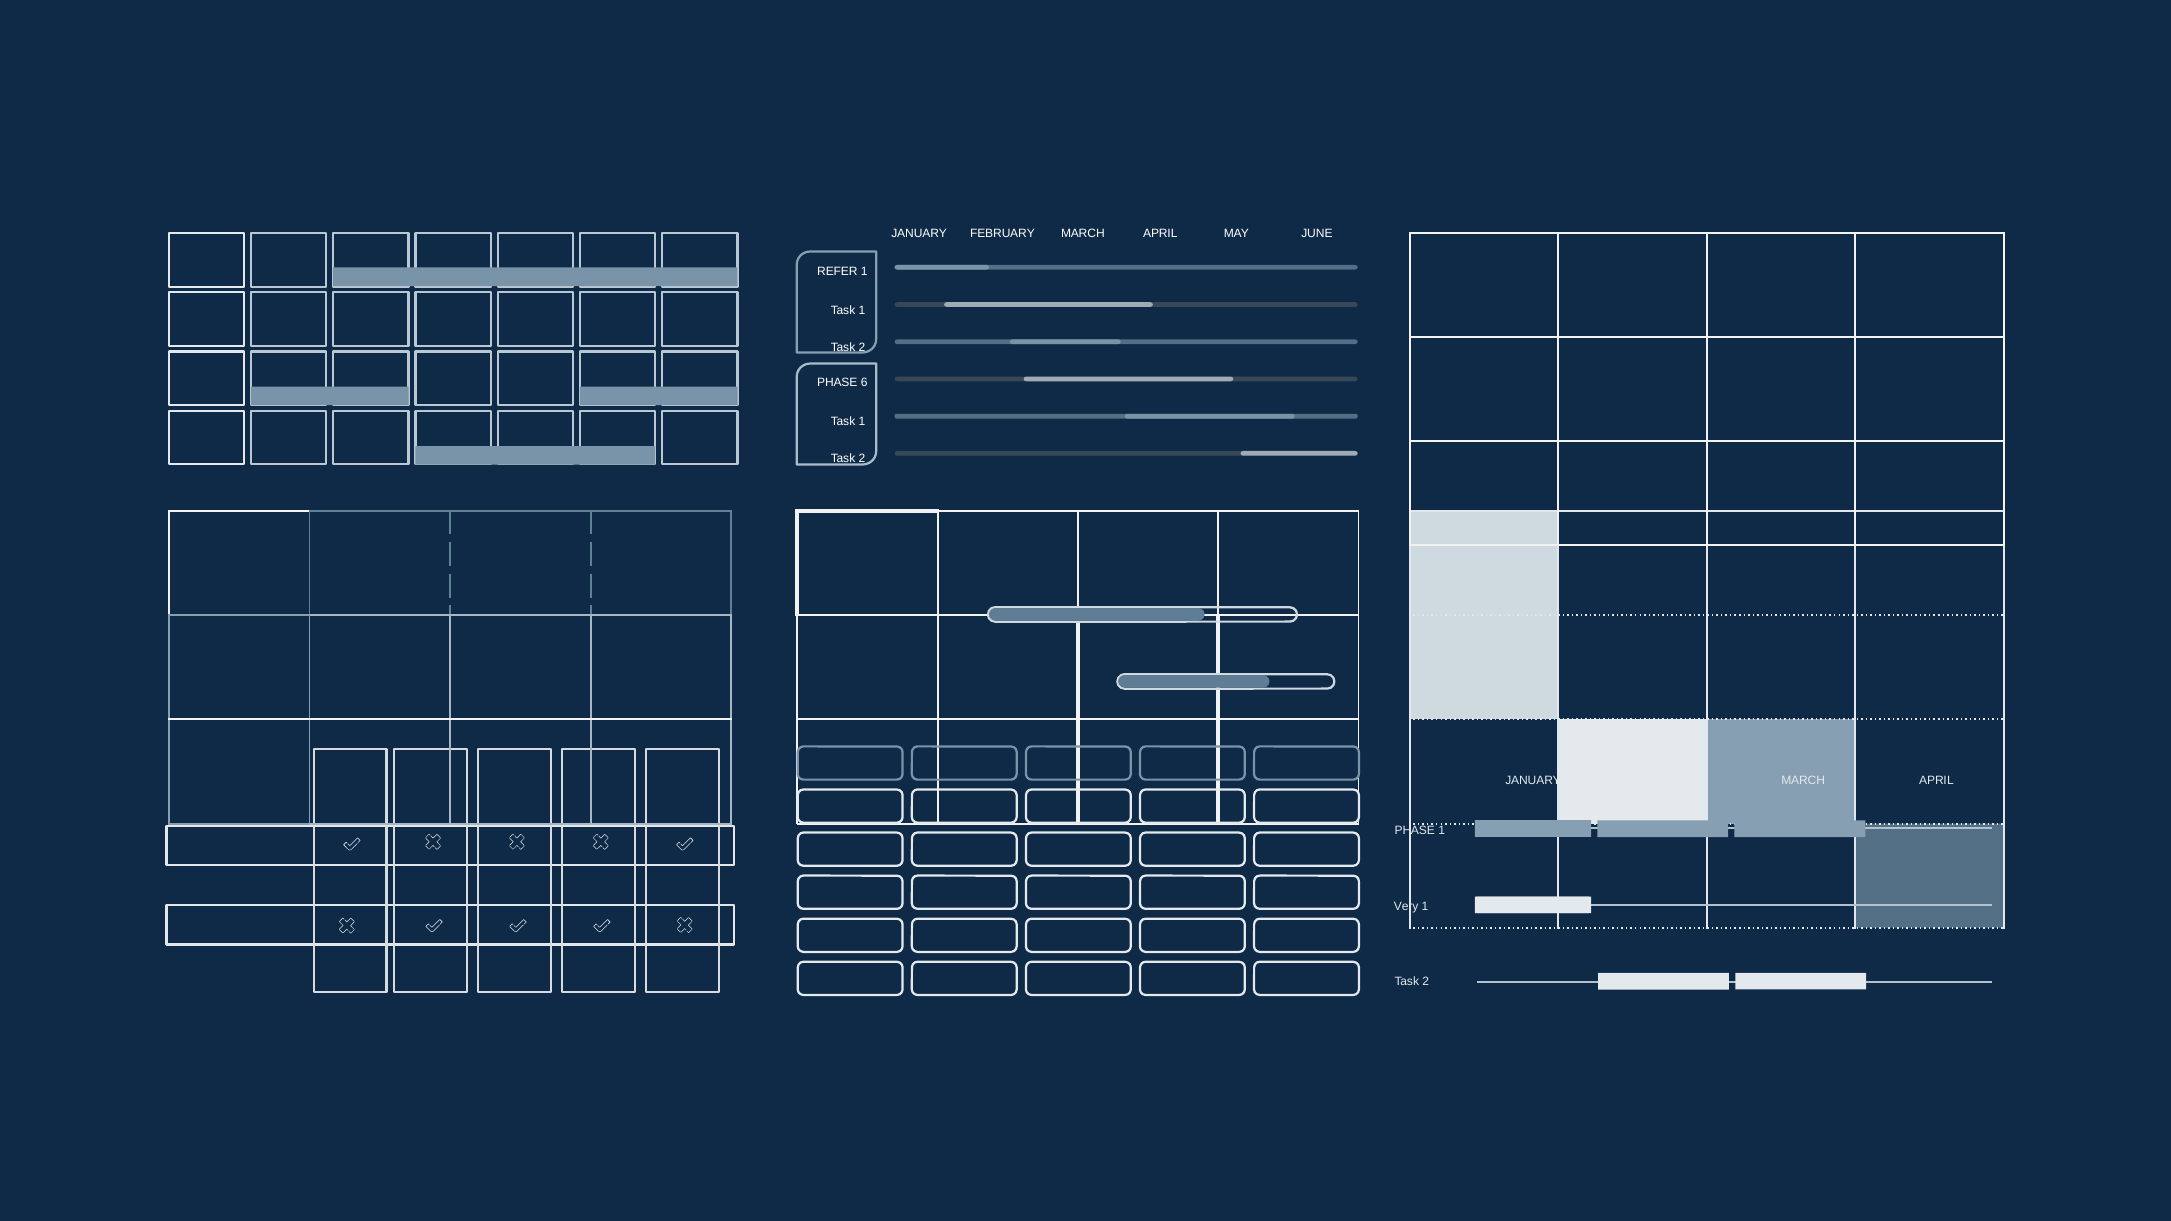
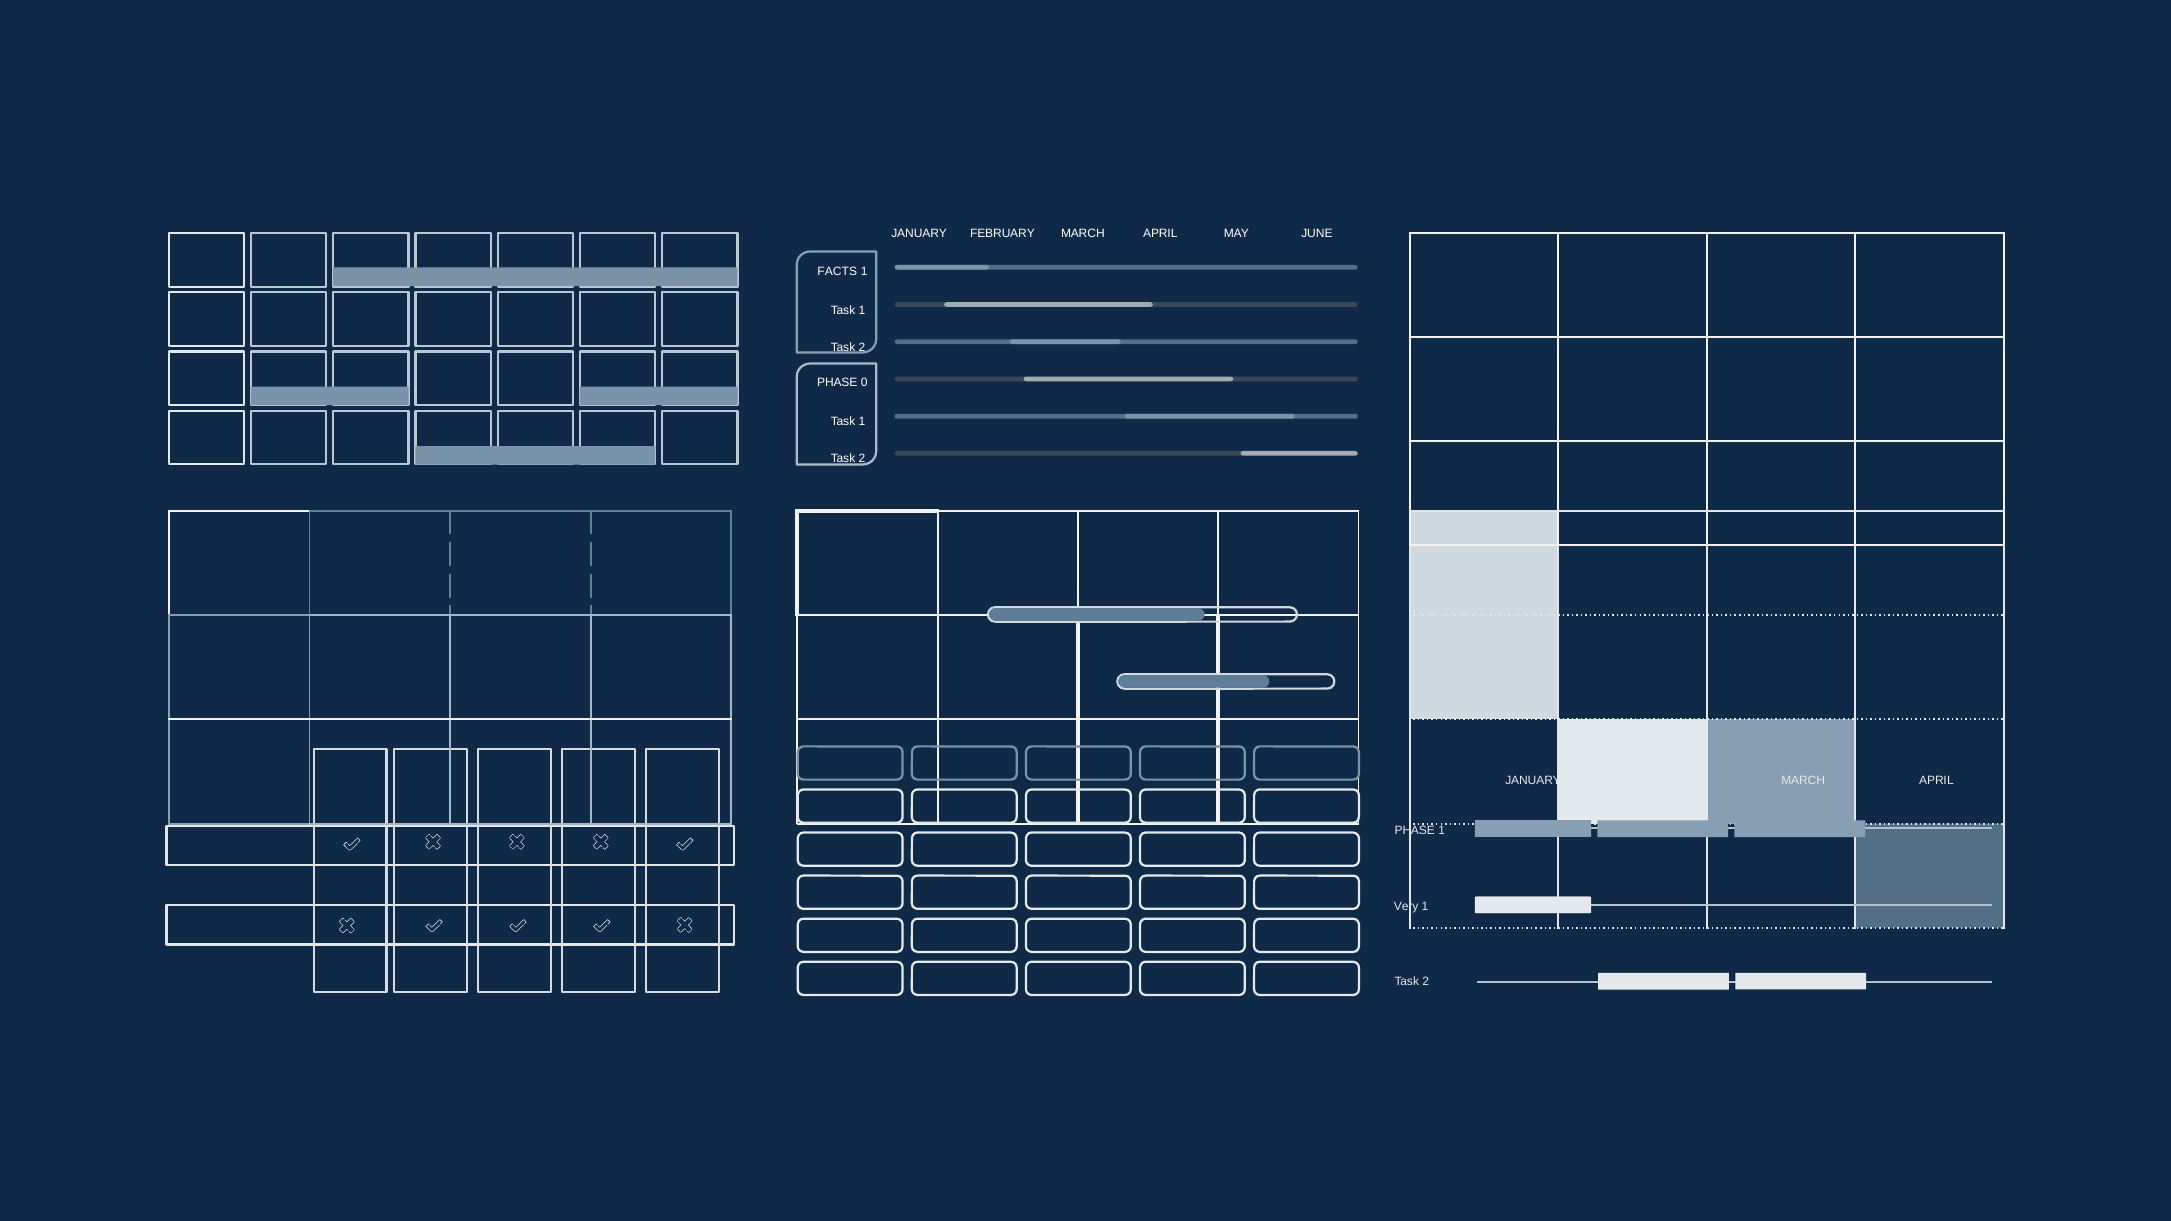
REFER: REFER -> FACTS (837, 272)
6: 6 -> 0 (864, 382)
